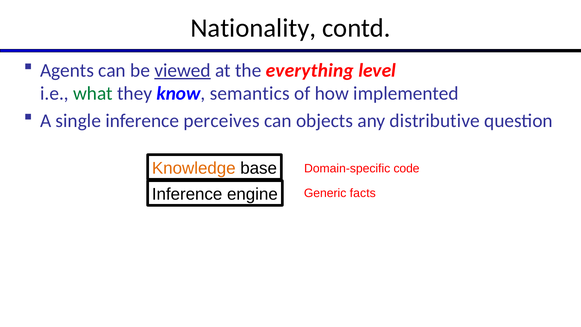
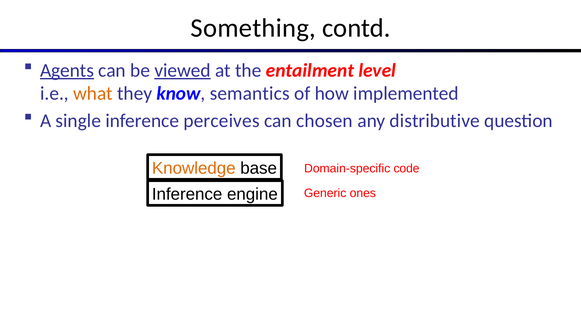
Nationality: Nationality -> Something (253, 28)
Agents underline: none -> present (67, 70)
everything: everything -> entailment (310, 70)
what colour: green -> orange (93, 94)
objects: objects -> chosen (324, 121)
facts: facts -> ones (363, 193)
